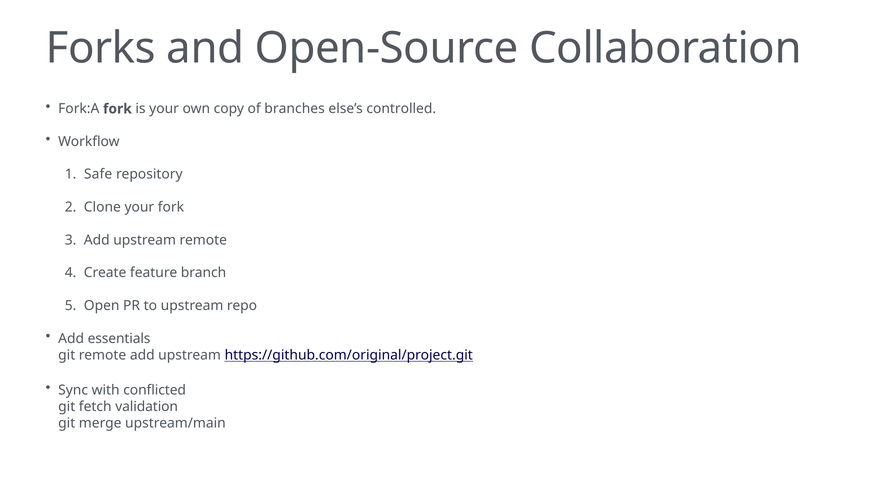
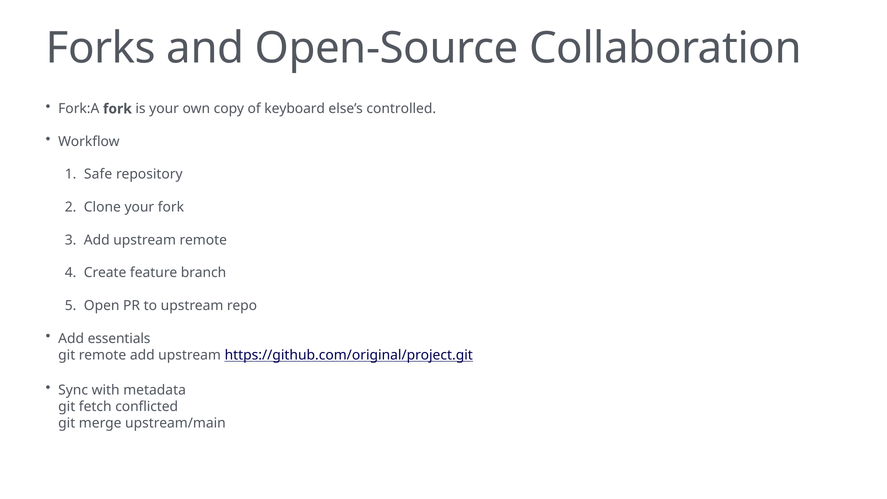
branches: branches -> keyboard (295, 109)
conflicted: conflicted -> metadata (155, 390)
validation: validation -> conflicted (147, 407)
